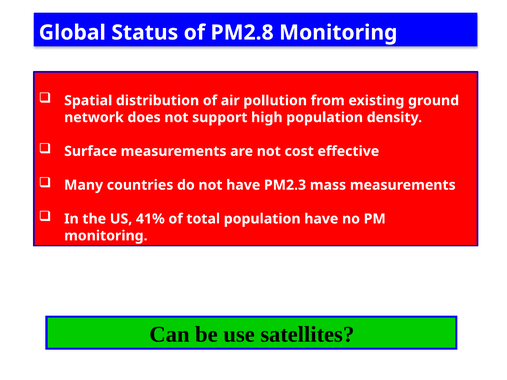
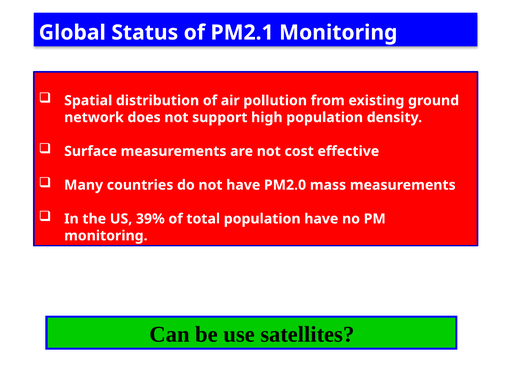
PM2.8: PM2.8 -> PM2.1 (242, 33)
PM2.3: PM2.3 -> PM2.0 (285, 185)
41%: 41% -> 39% (150, 219)
